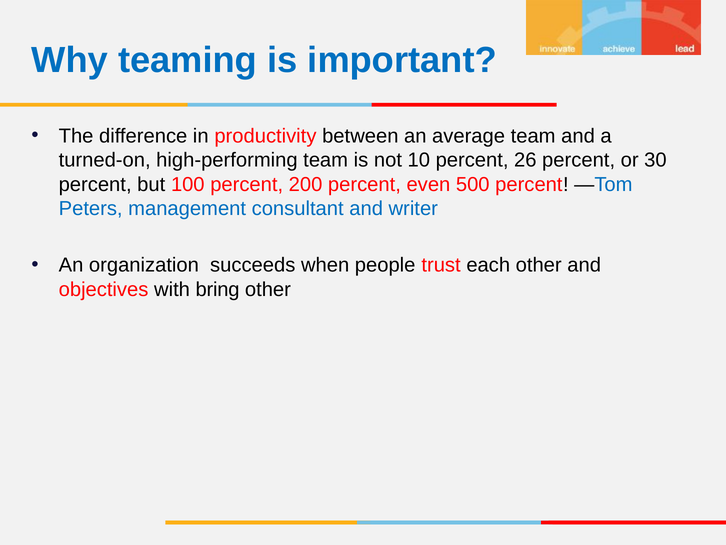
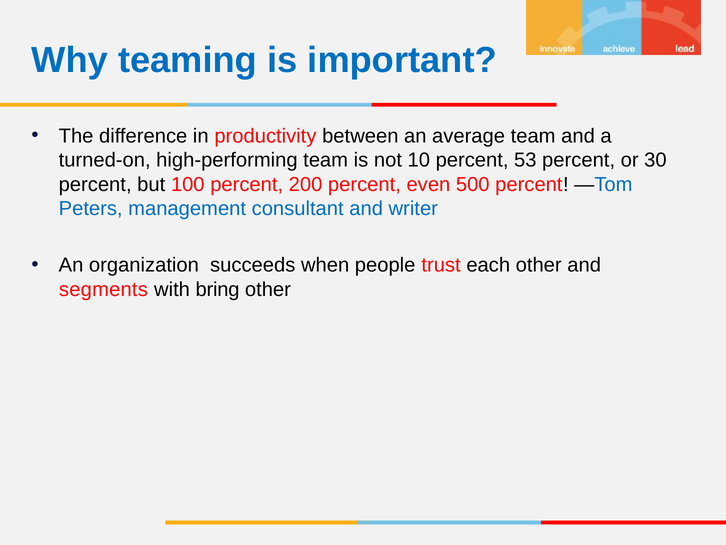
26: 26 -> 53 (525, 160)
objectives: objectives -> segments (103, 289)
